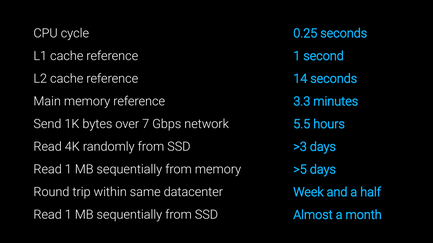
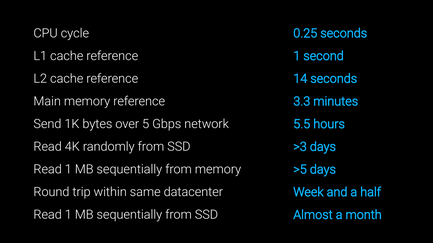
7: 7 -> 5 (146, 124)
